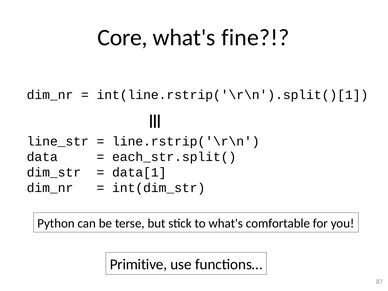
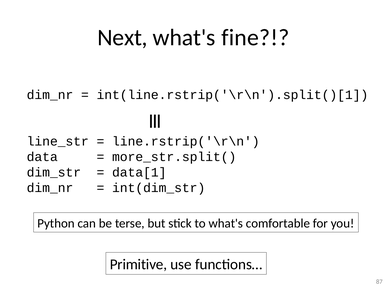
Core: Core -> Next (123, 38)
each_str.split(: each_str.split( -> more_str.split( (174, 157)
